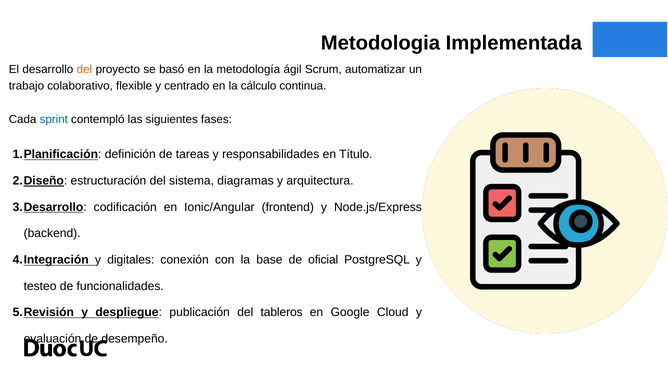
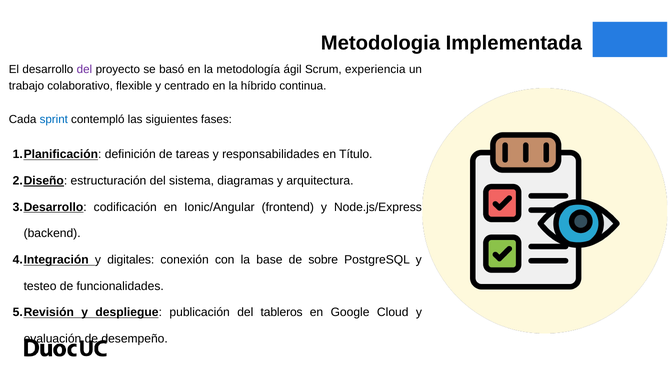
del colour: orange -> purple (84, 69)
automatizar: automatizar -> experiencia (375, 69)
cálculo: cálculo -> híbrido (259, 86)
oficial: oficial -> sobre (323, 260)
